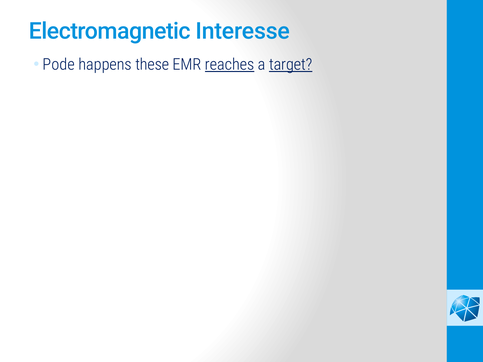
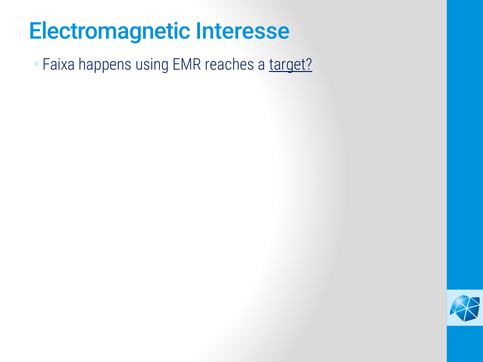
Pode: Pode -> Faixa (59, 65)
these: these -> using (152, 65)
reaches underline: present -> none (230, 65)
